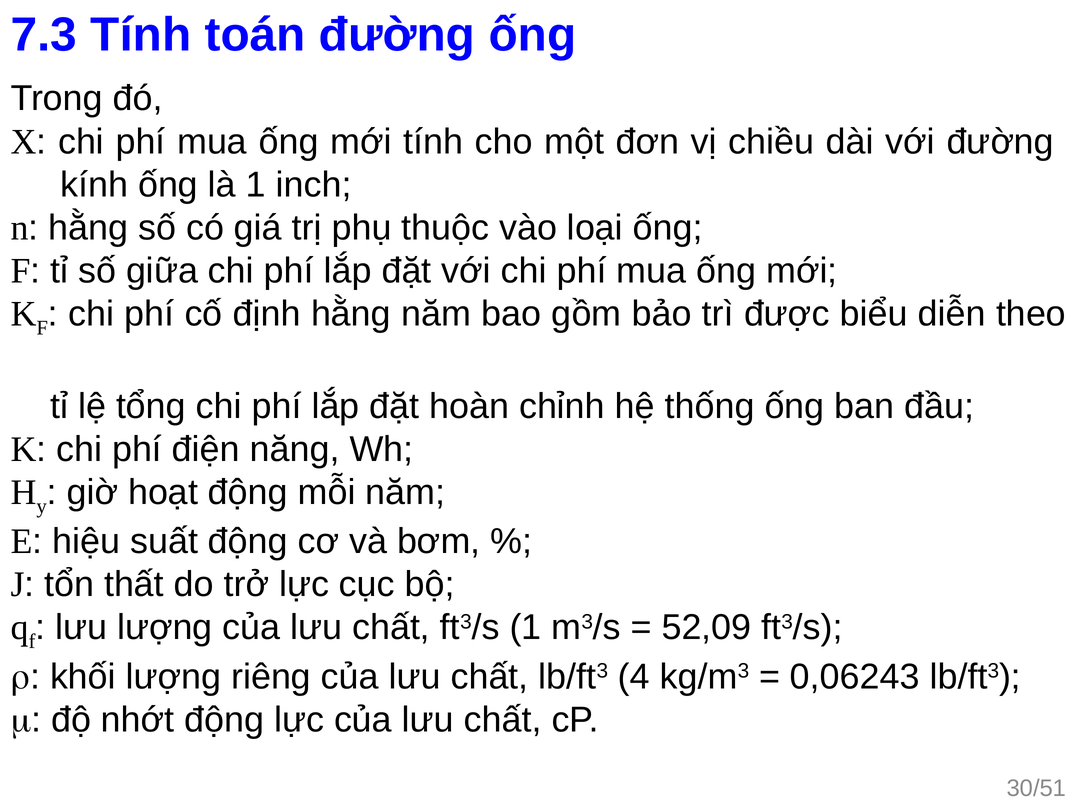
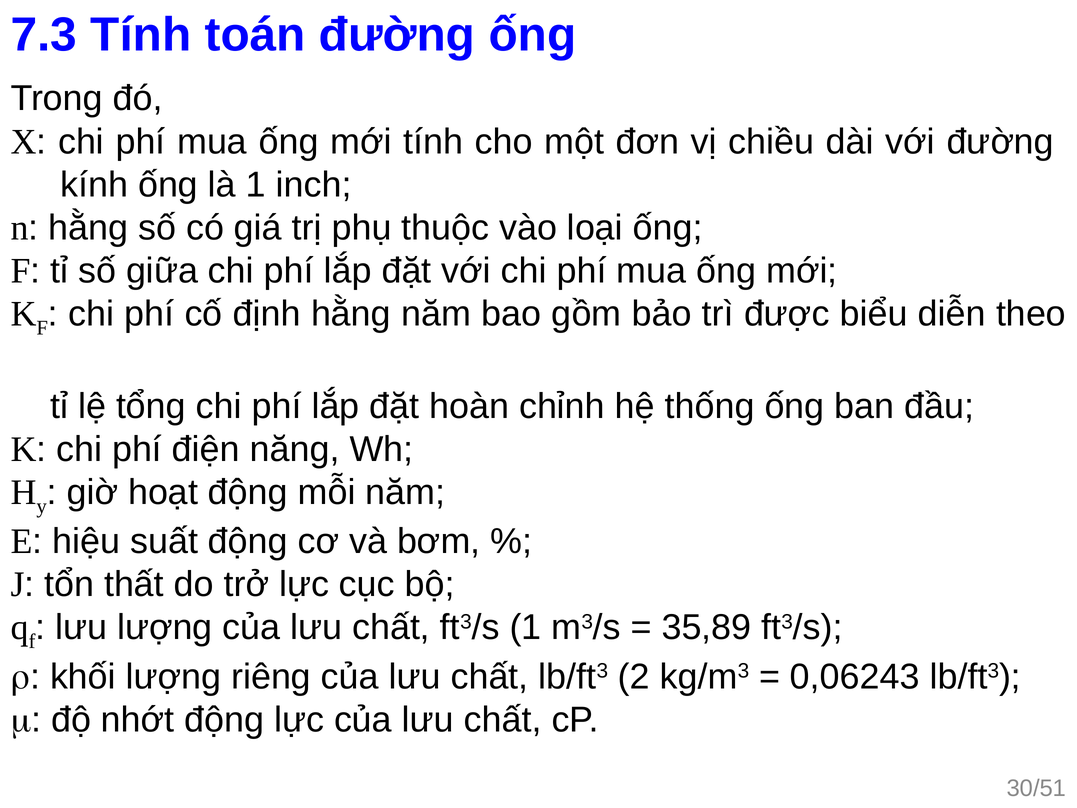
52,09: 52,09 -> 35,89 (706, 627)
4: 4 -> 2 (634, 676)
